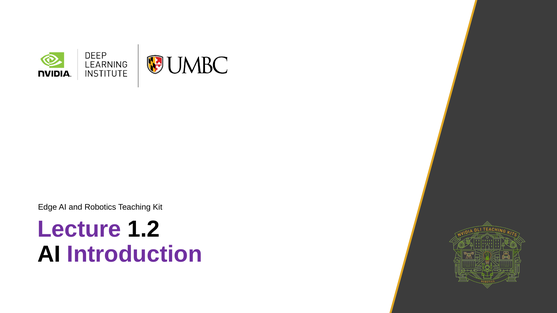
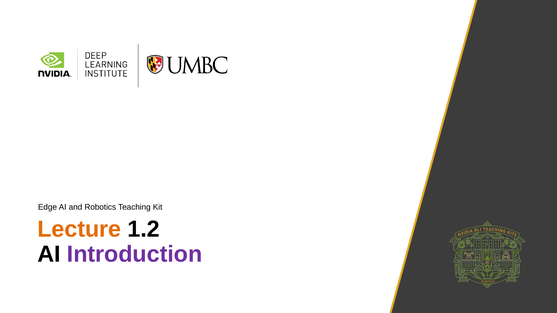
Lecture colour: purple -> orange (79, 229)
